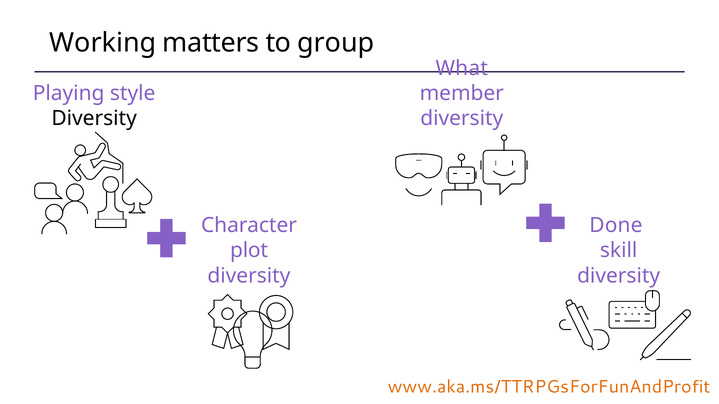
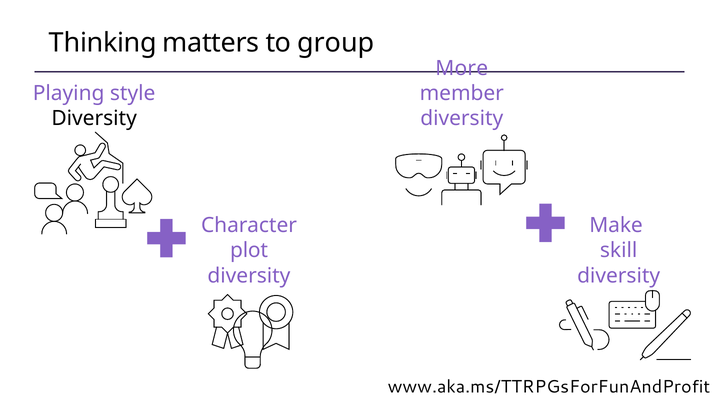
Working: Working -> Thinking (103, 43)
What: What -> More (462, 68)
Done: Done -> Make (616, 226)
www.aka.ms/TTRPGsForFunAndProfit colour: orange -> black (549, 387)
